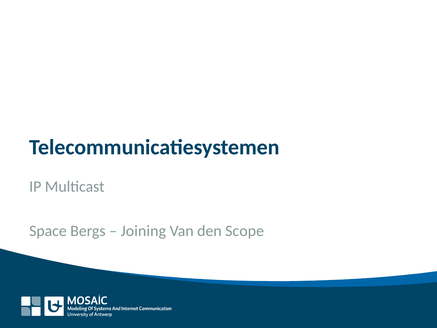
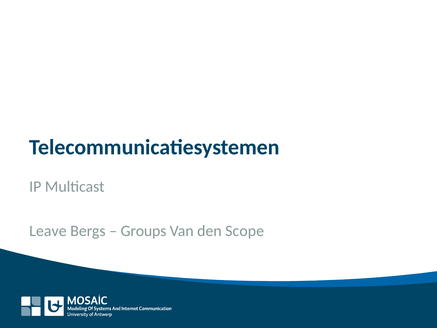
Space: Space -> Leave (48, 231)
Joining: Joining -> Groups (144, 231)
